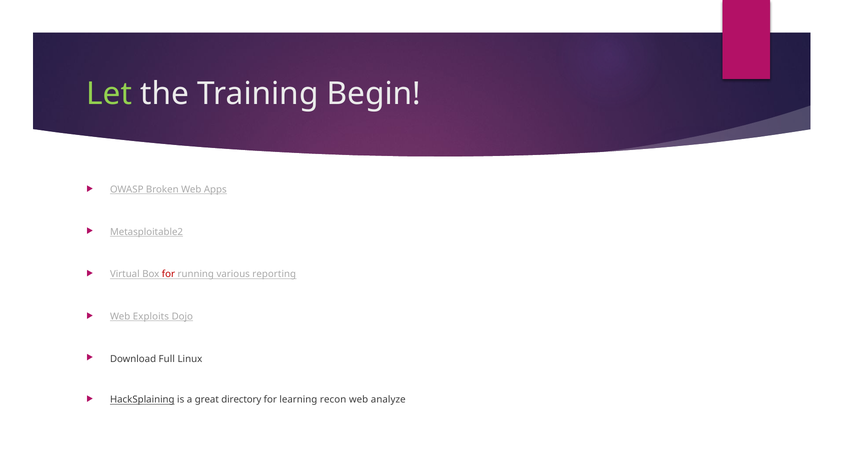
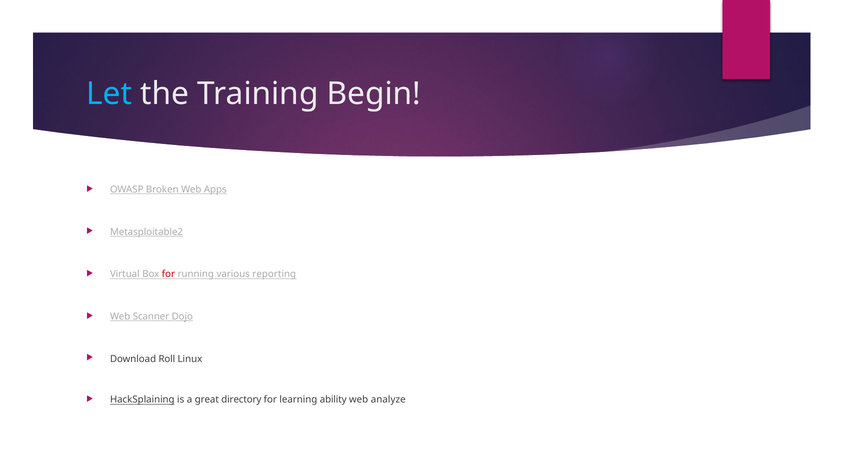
Let colour: light green -> light blue (109, 94)
Exploits: Exploits -> Scanner (151, 317)
Full: Full -> Roll (167, 359)
recon: recon -> ability (333, 400)
